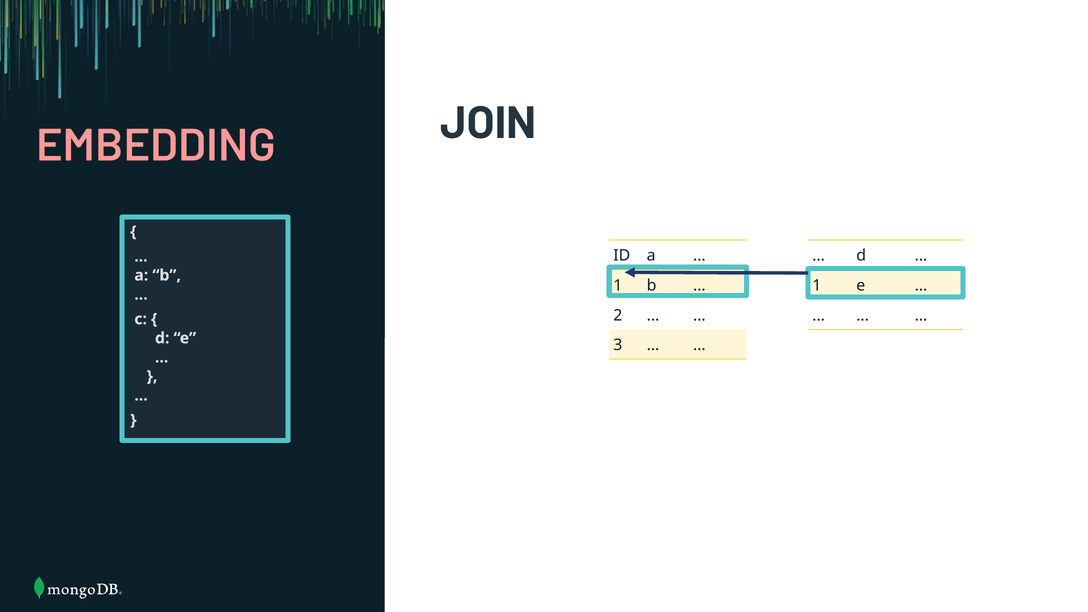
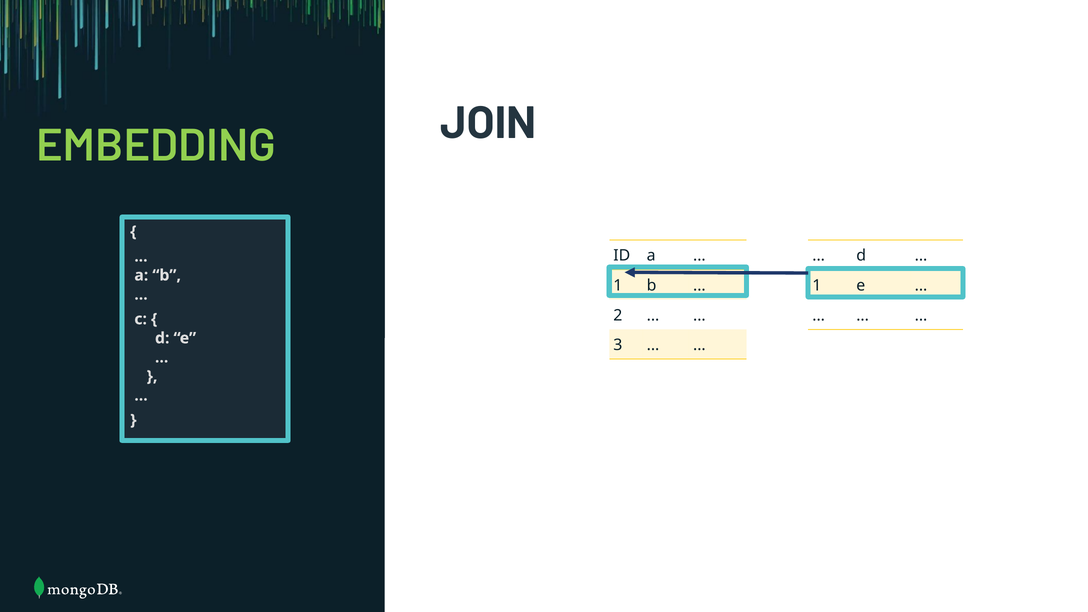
EMBEDDING colour: pink -> light green (156, 146)
